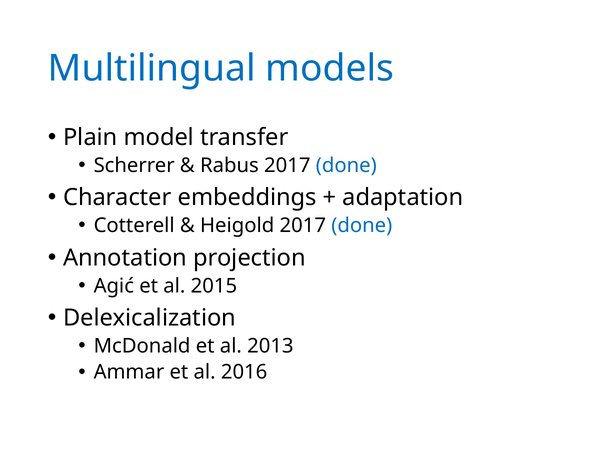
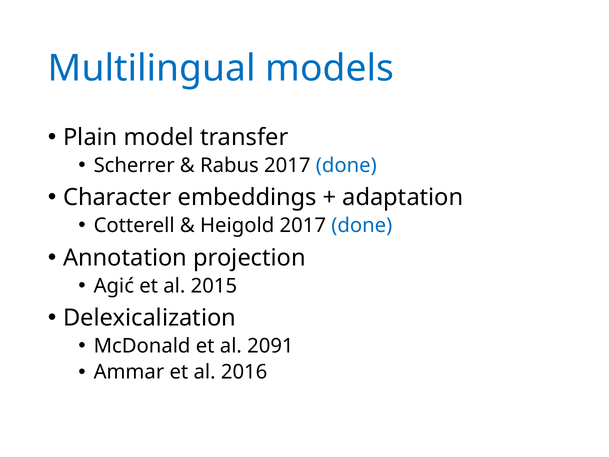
2013: 2013 -> 2091 (270, 346)
